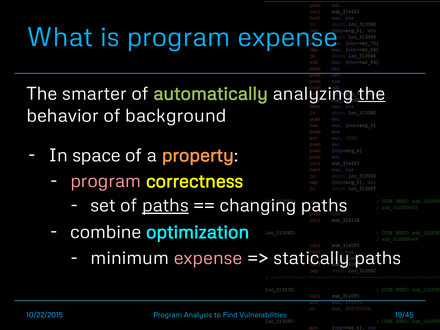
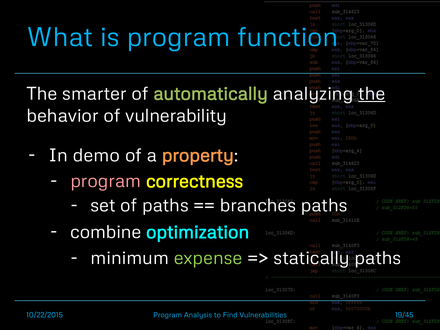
program expense: expense -> function (288, 37)
background: background -> vulnerability (176, 116)
space: space -> demo (96, 155)
paths underline: present -> none (165, 205)
changing: changing -> branches (258, 205)
expense colour: pink -> light green (208, 258)
